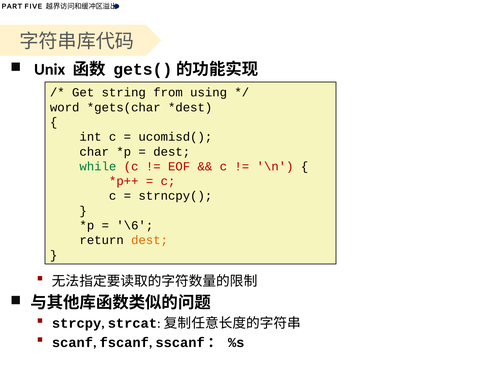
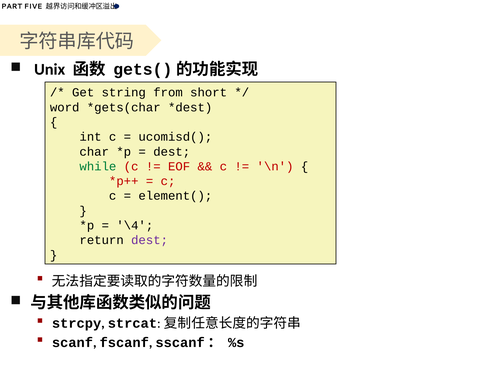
using: using -> short (209, 93)
strncpy(: strncpy( -> element( (175, 196)
\6: \6 -> \4 (135, 225)
dest colour: orange -> purple (150, 240)
